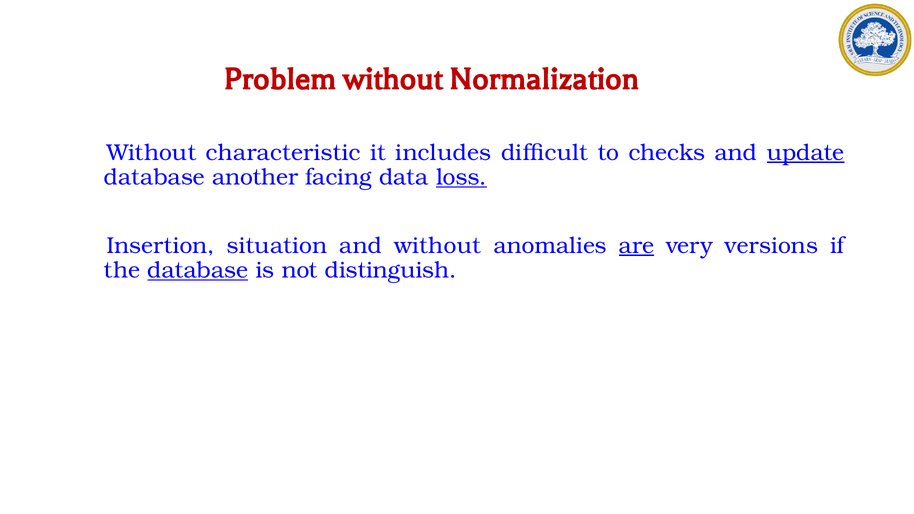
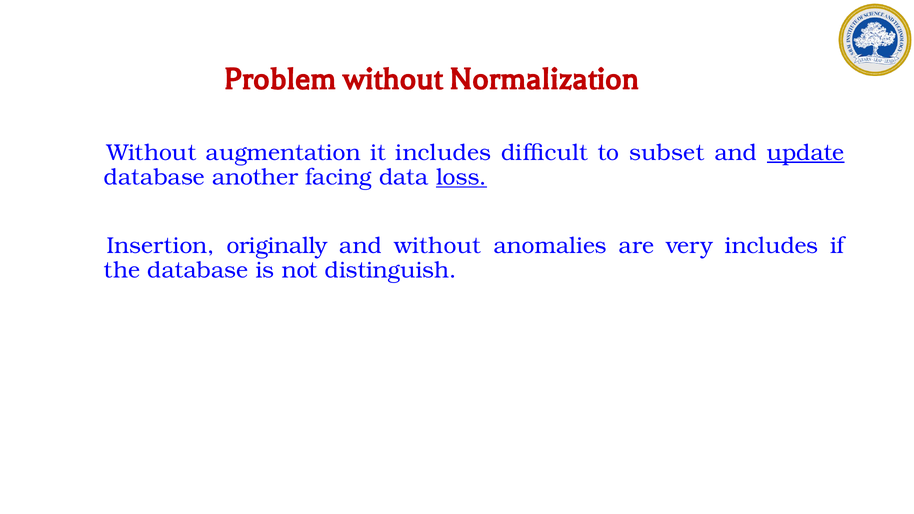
characteristic: characteristic -> augmentation (283, 152)
checks: checks -> subset (667, 152)
situation: situation -> originally (277, 246)
are underline: present -> none (636, 246)
very versions: versions -> includes (772, 246)
database underline: present -> none (198, 270)
